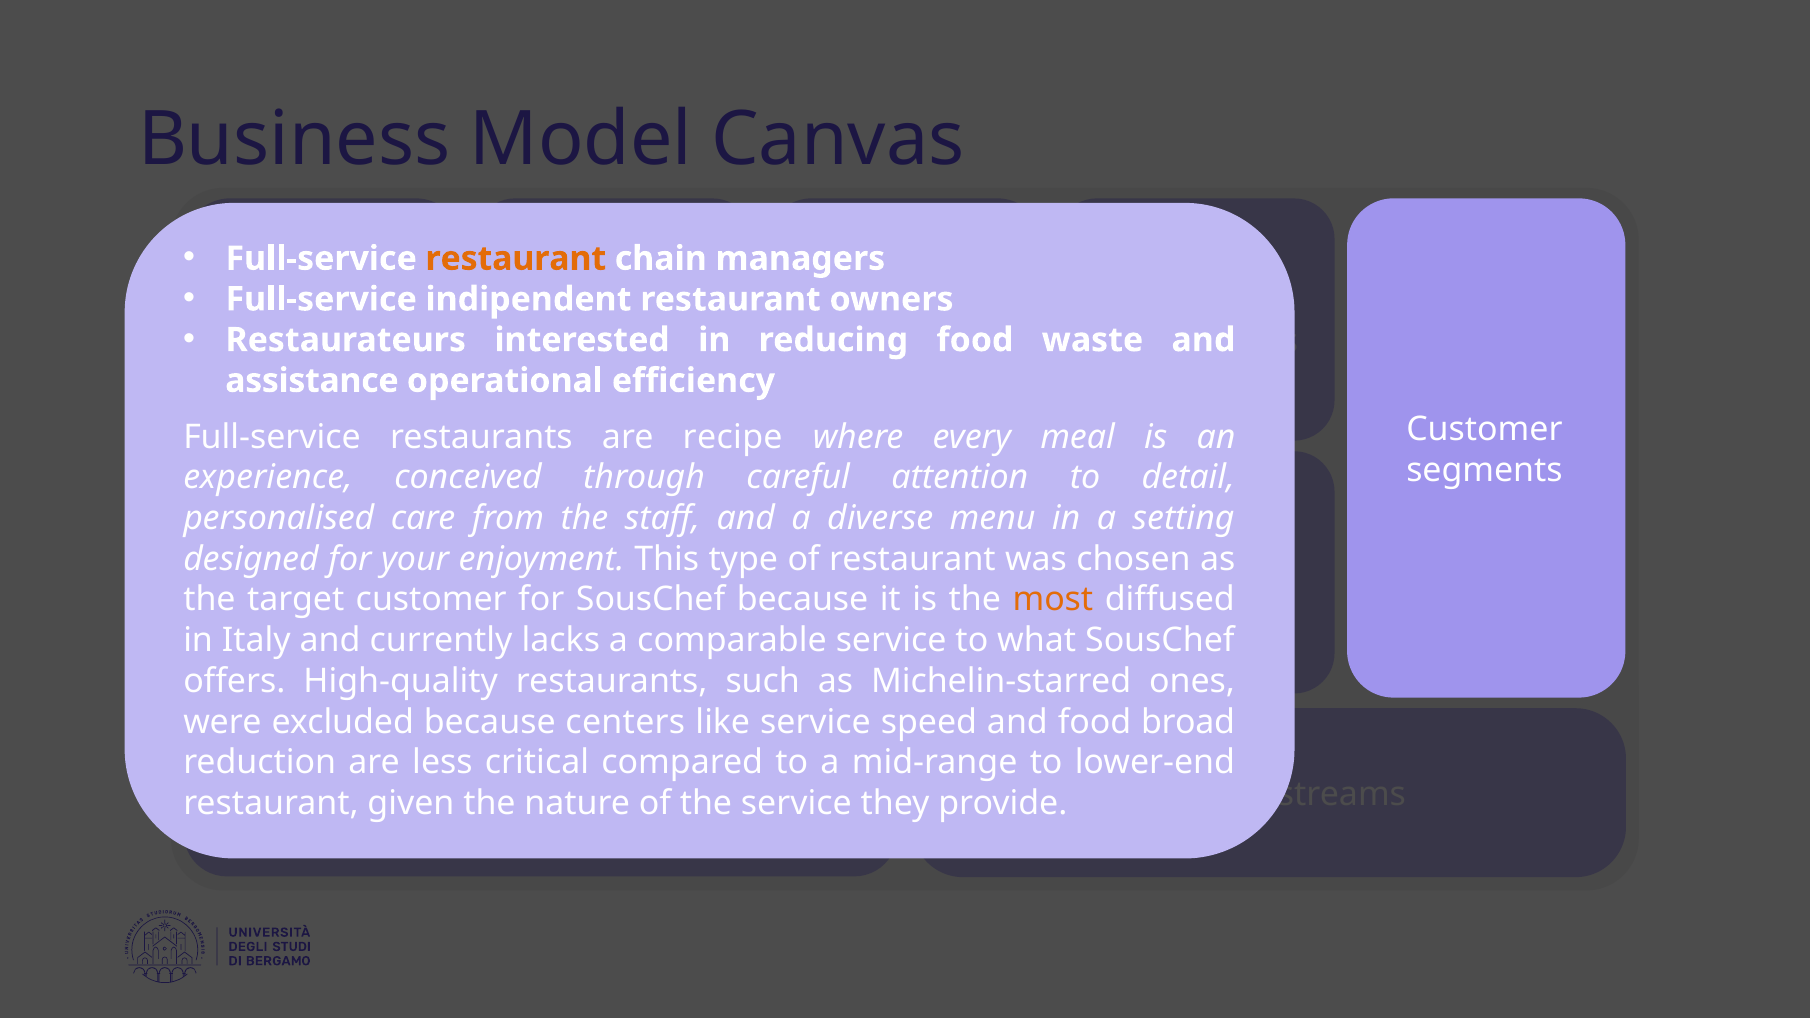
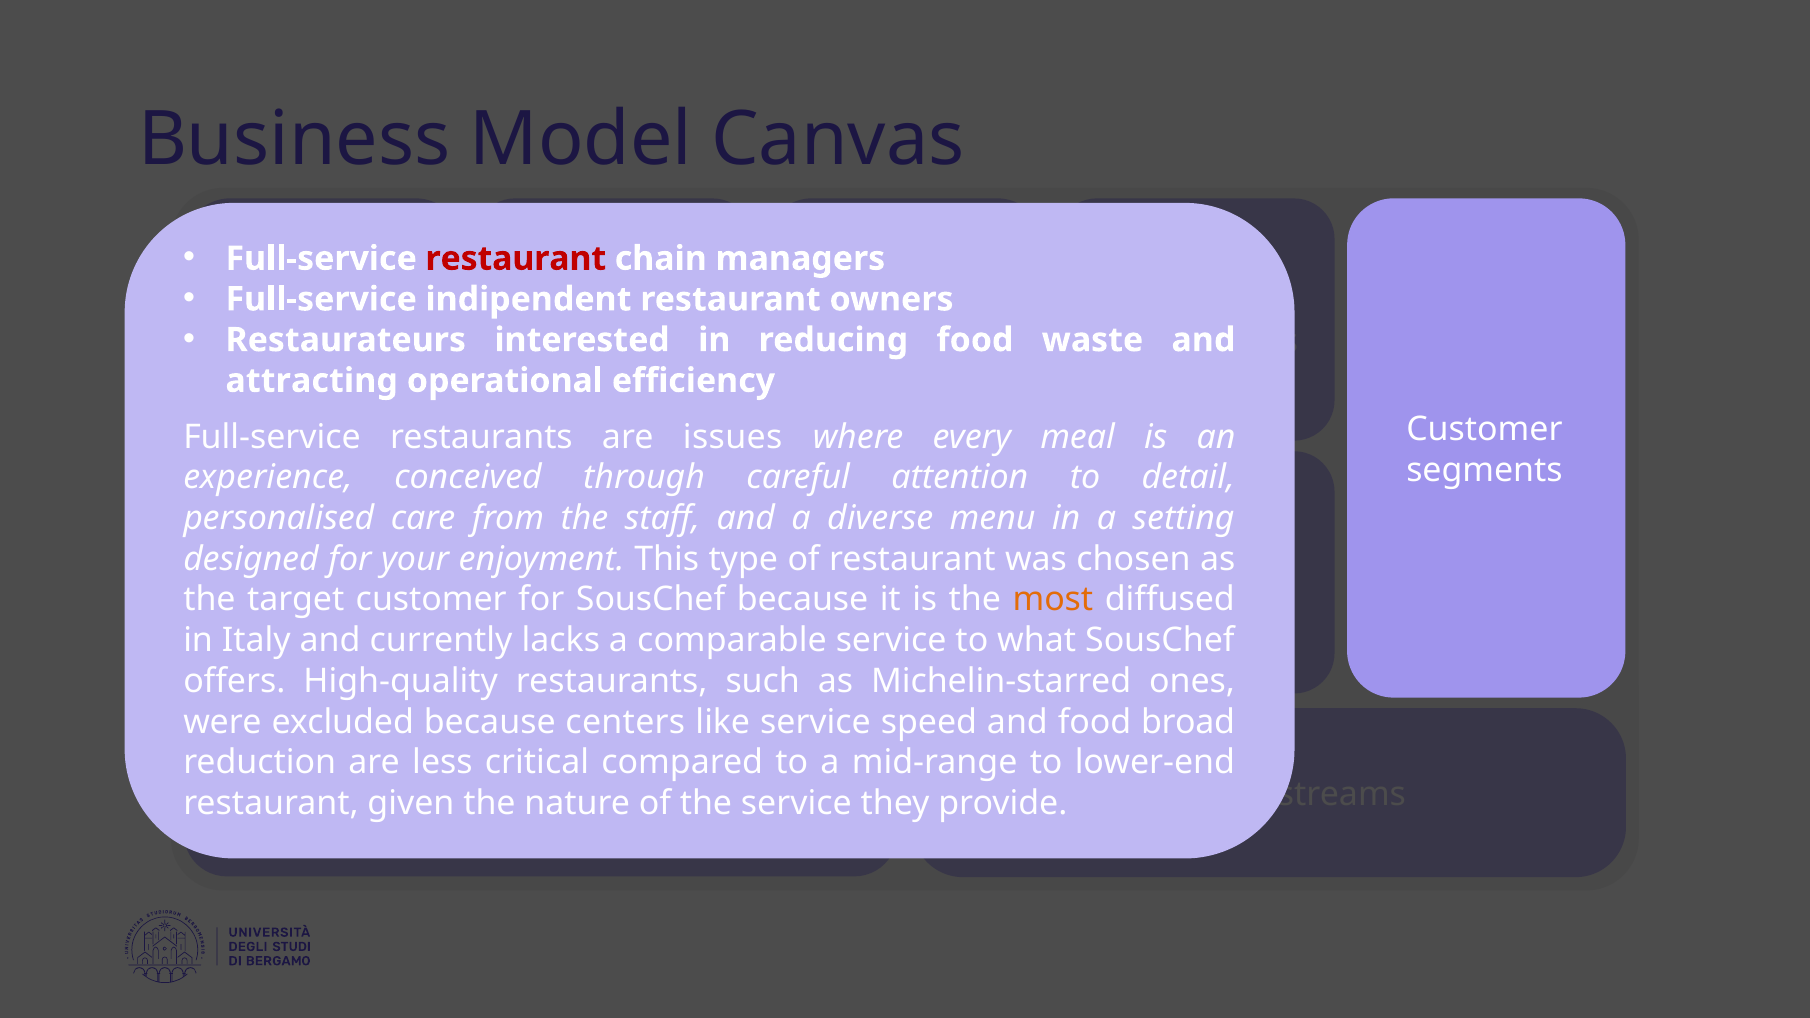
restaurant colour: orange -> red (516, 259)
assistance: assistance -> attracting (312, 381)
recipe: recipe -> issues (733, 437)
